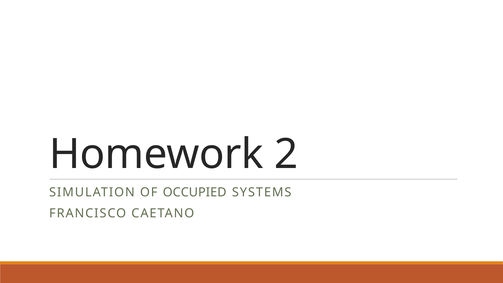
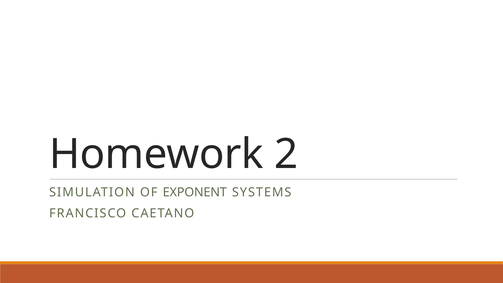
OCCUPIED: OCCUPIED -> EXPONENT (195, 192)
